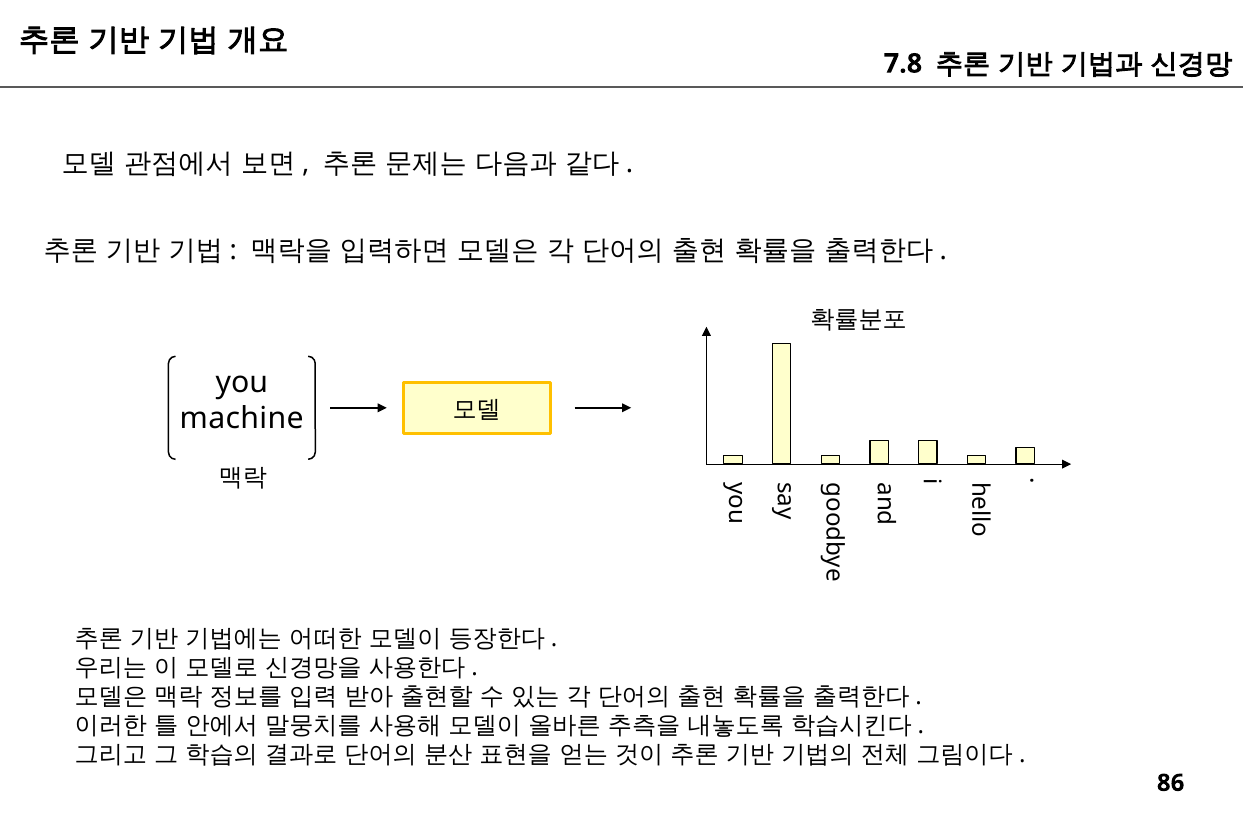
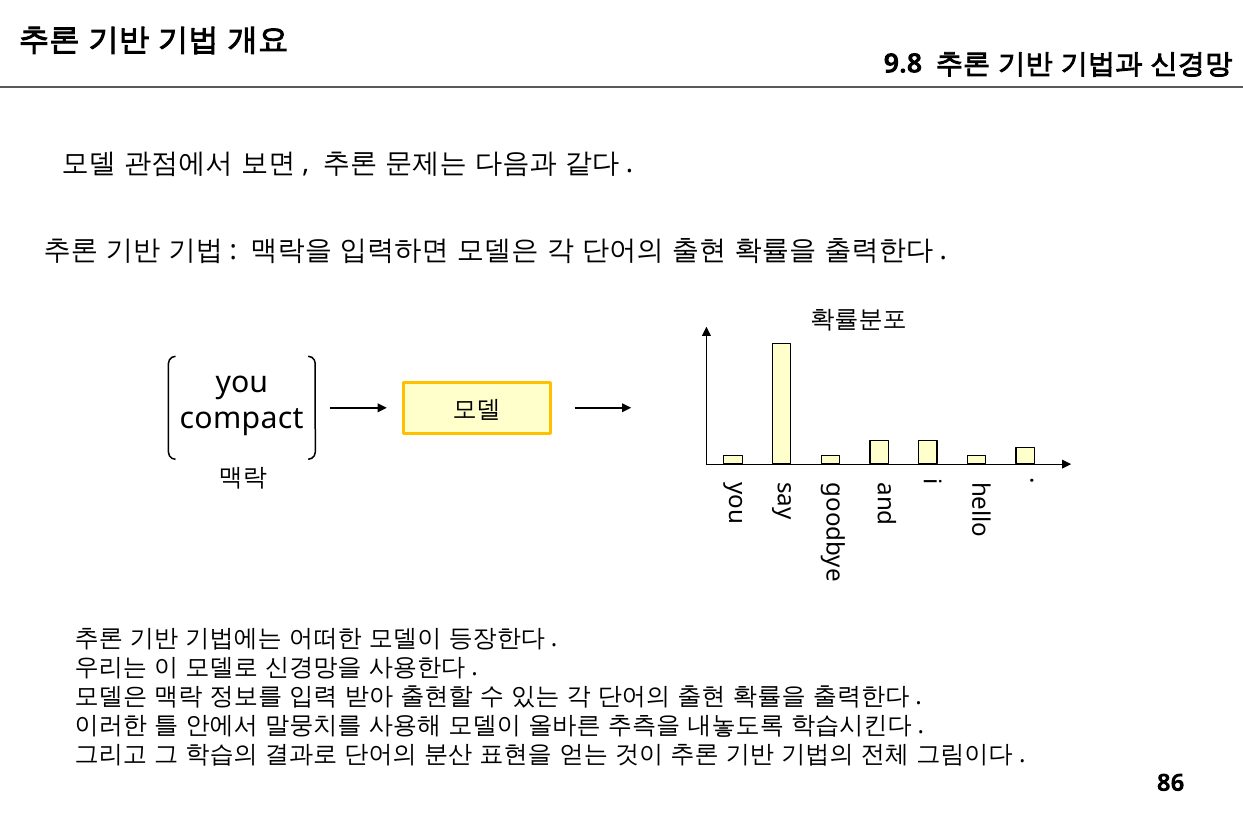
7.8: 7.8 -> 9.8 (903, 64)
machine: machine -> compact (242, 419)
